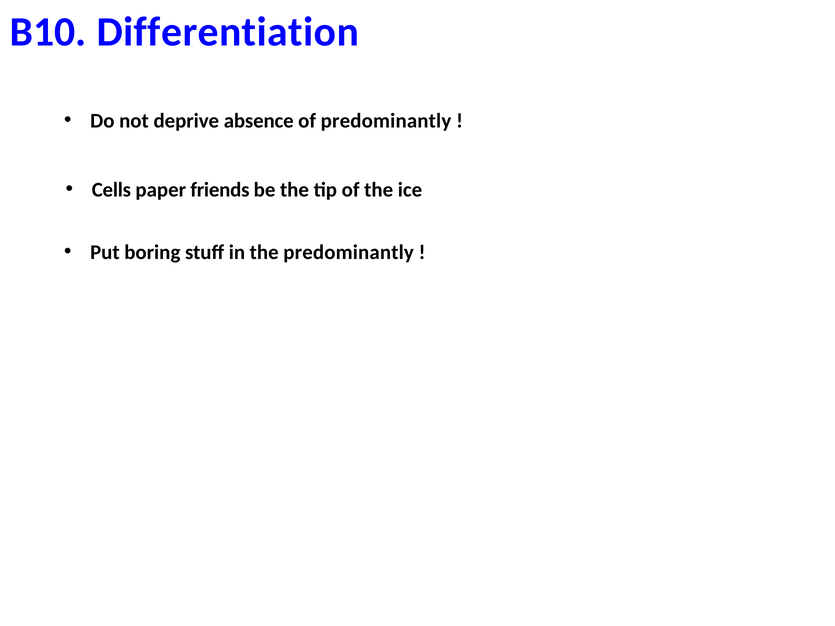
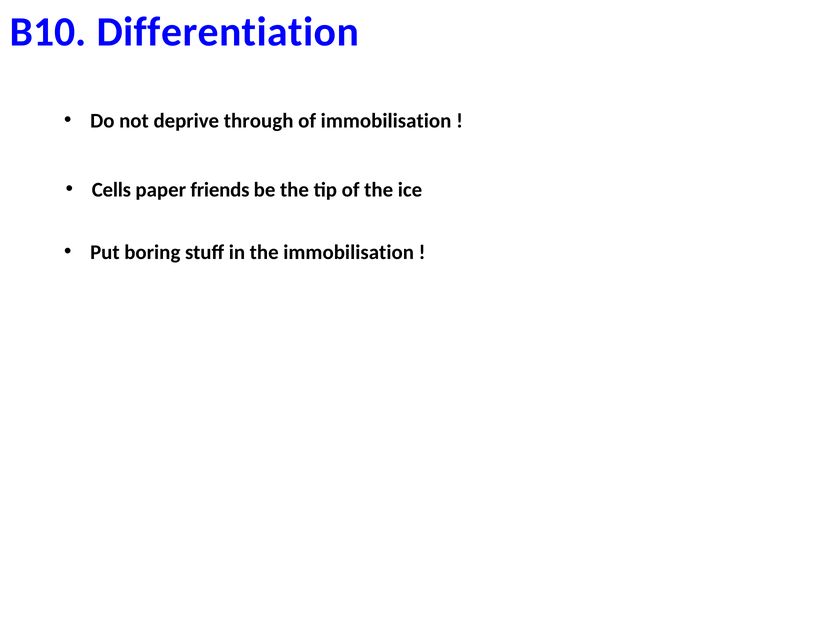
absence: absence -> through (259, 121)
of predominantly: predominantly -> immobilisation (386, 121)
the predominantly: predominantly -> immobilisation (349, 252)
